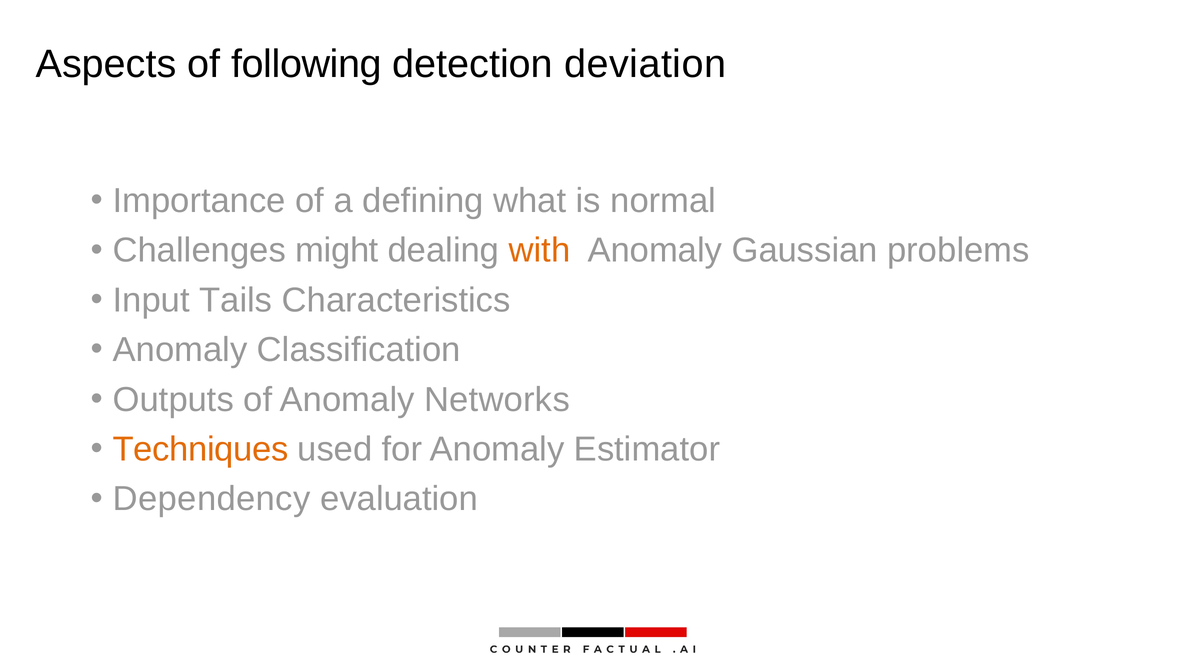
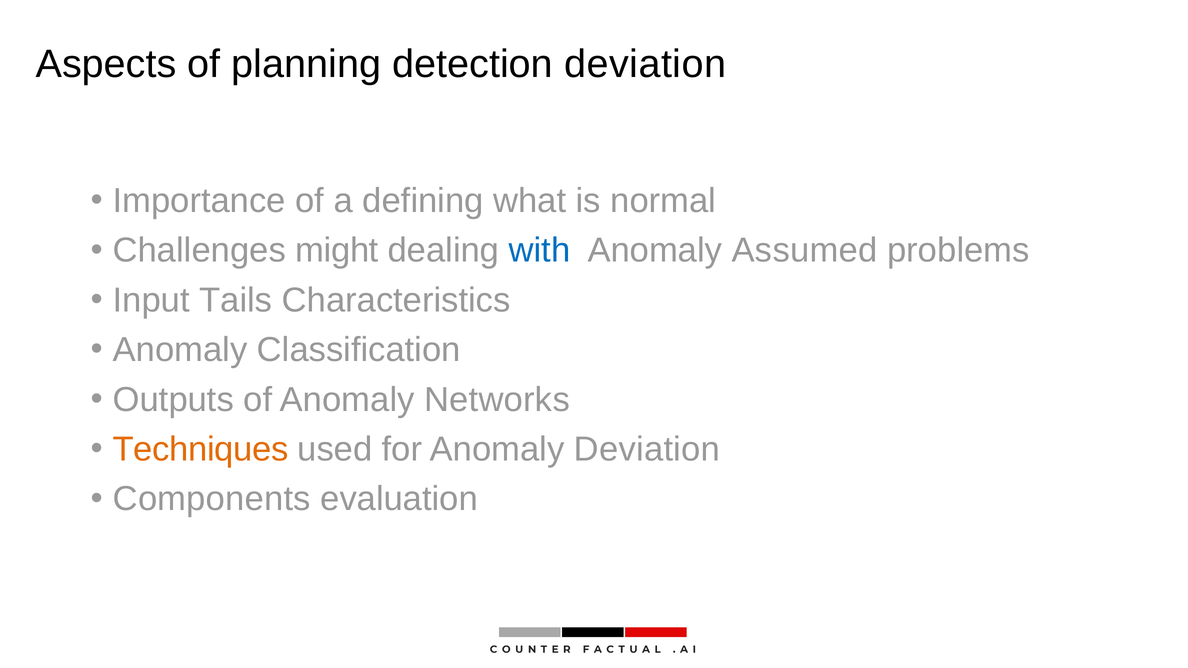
following: following -> planning (306, 64)
with colour: orange -> blue (540, 251)
Gaussian: Gaussian -> Assumed (805, 251)
Anomaly Estimator: Estimator -> Deviation (647, 449)
Dependency: Dependency -> Components (212, 499)
